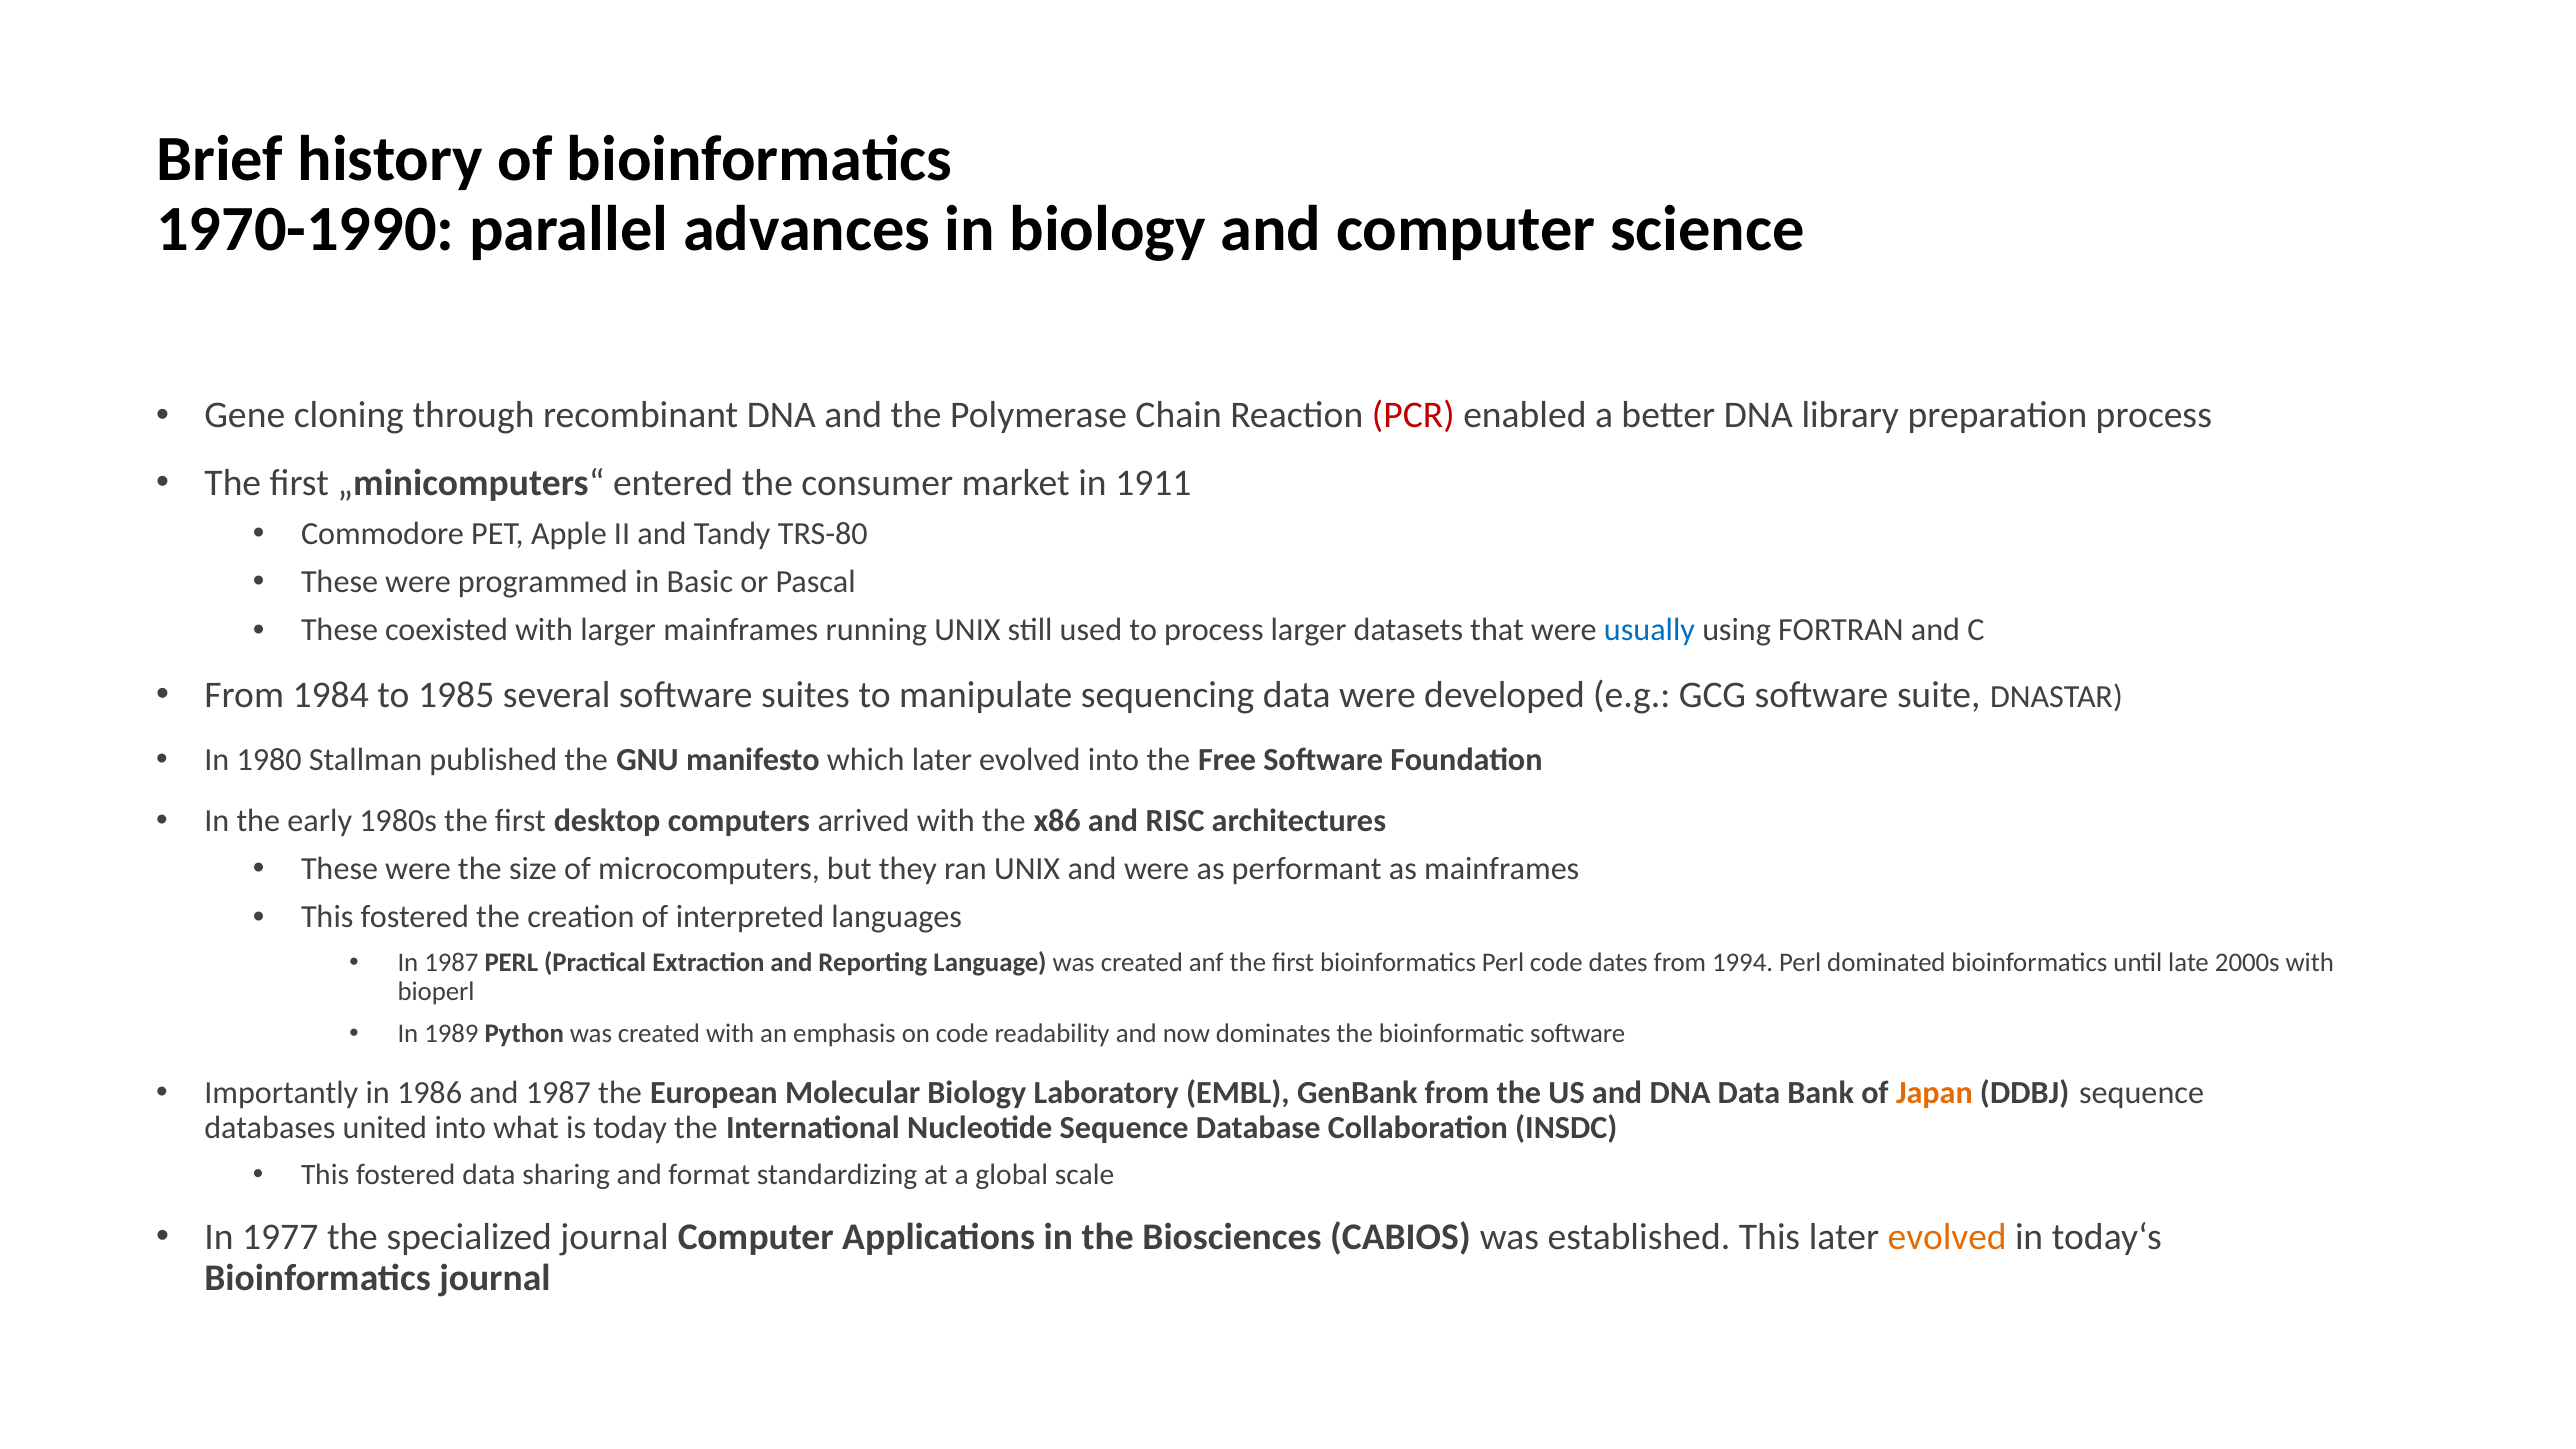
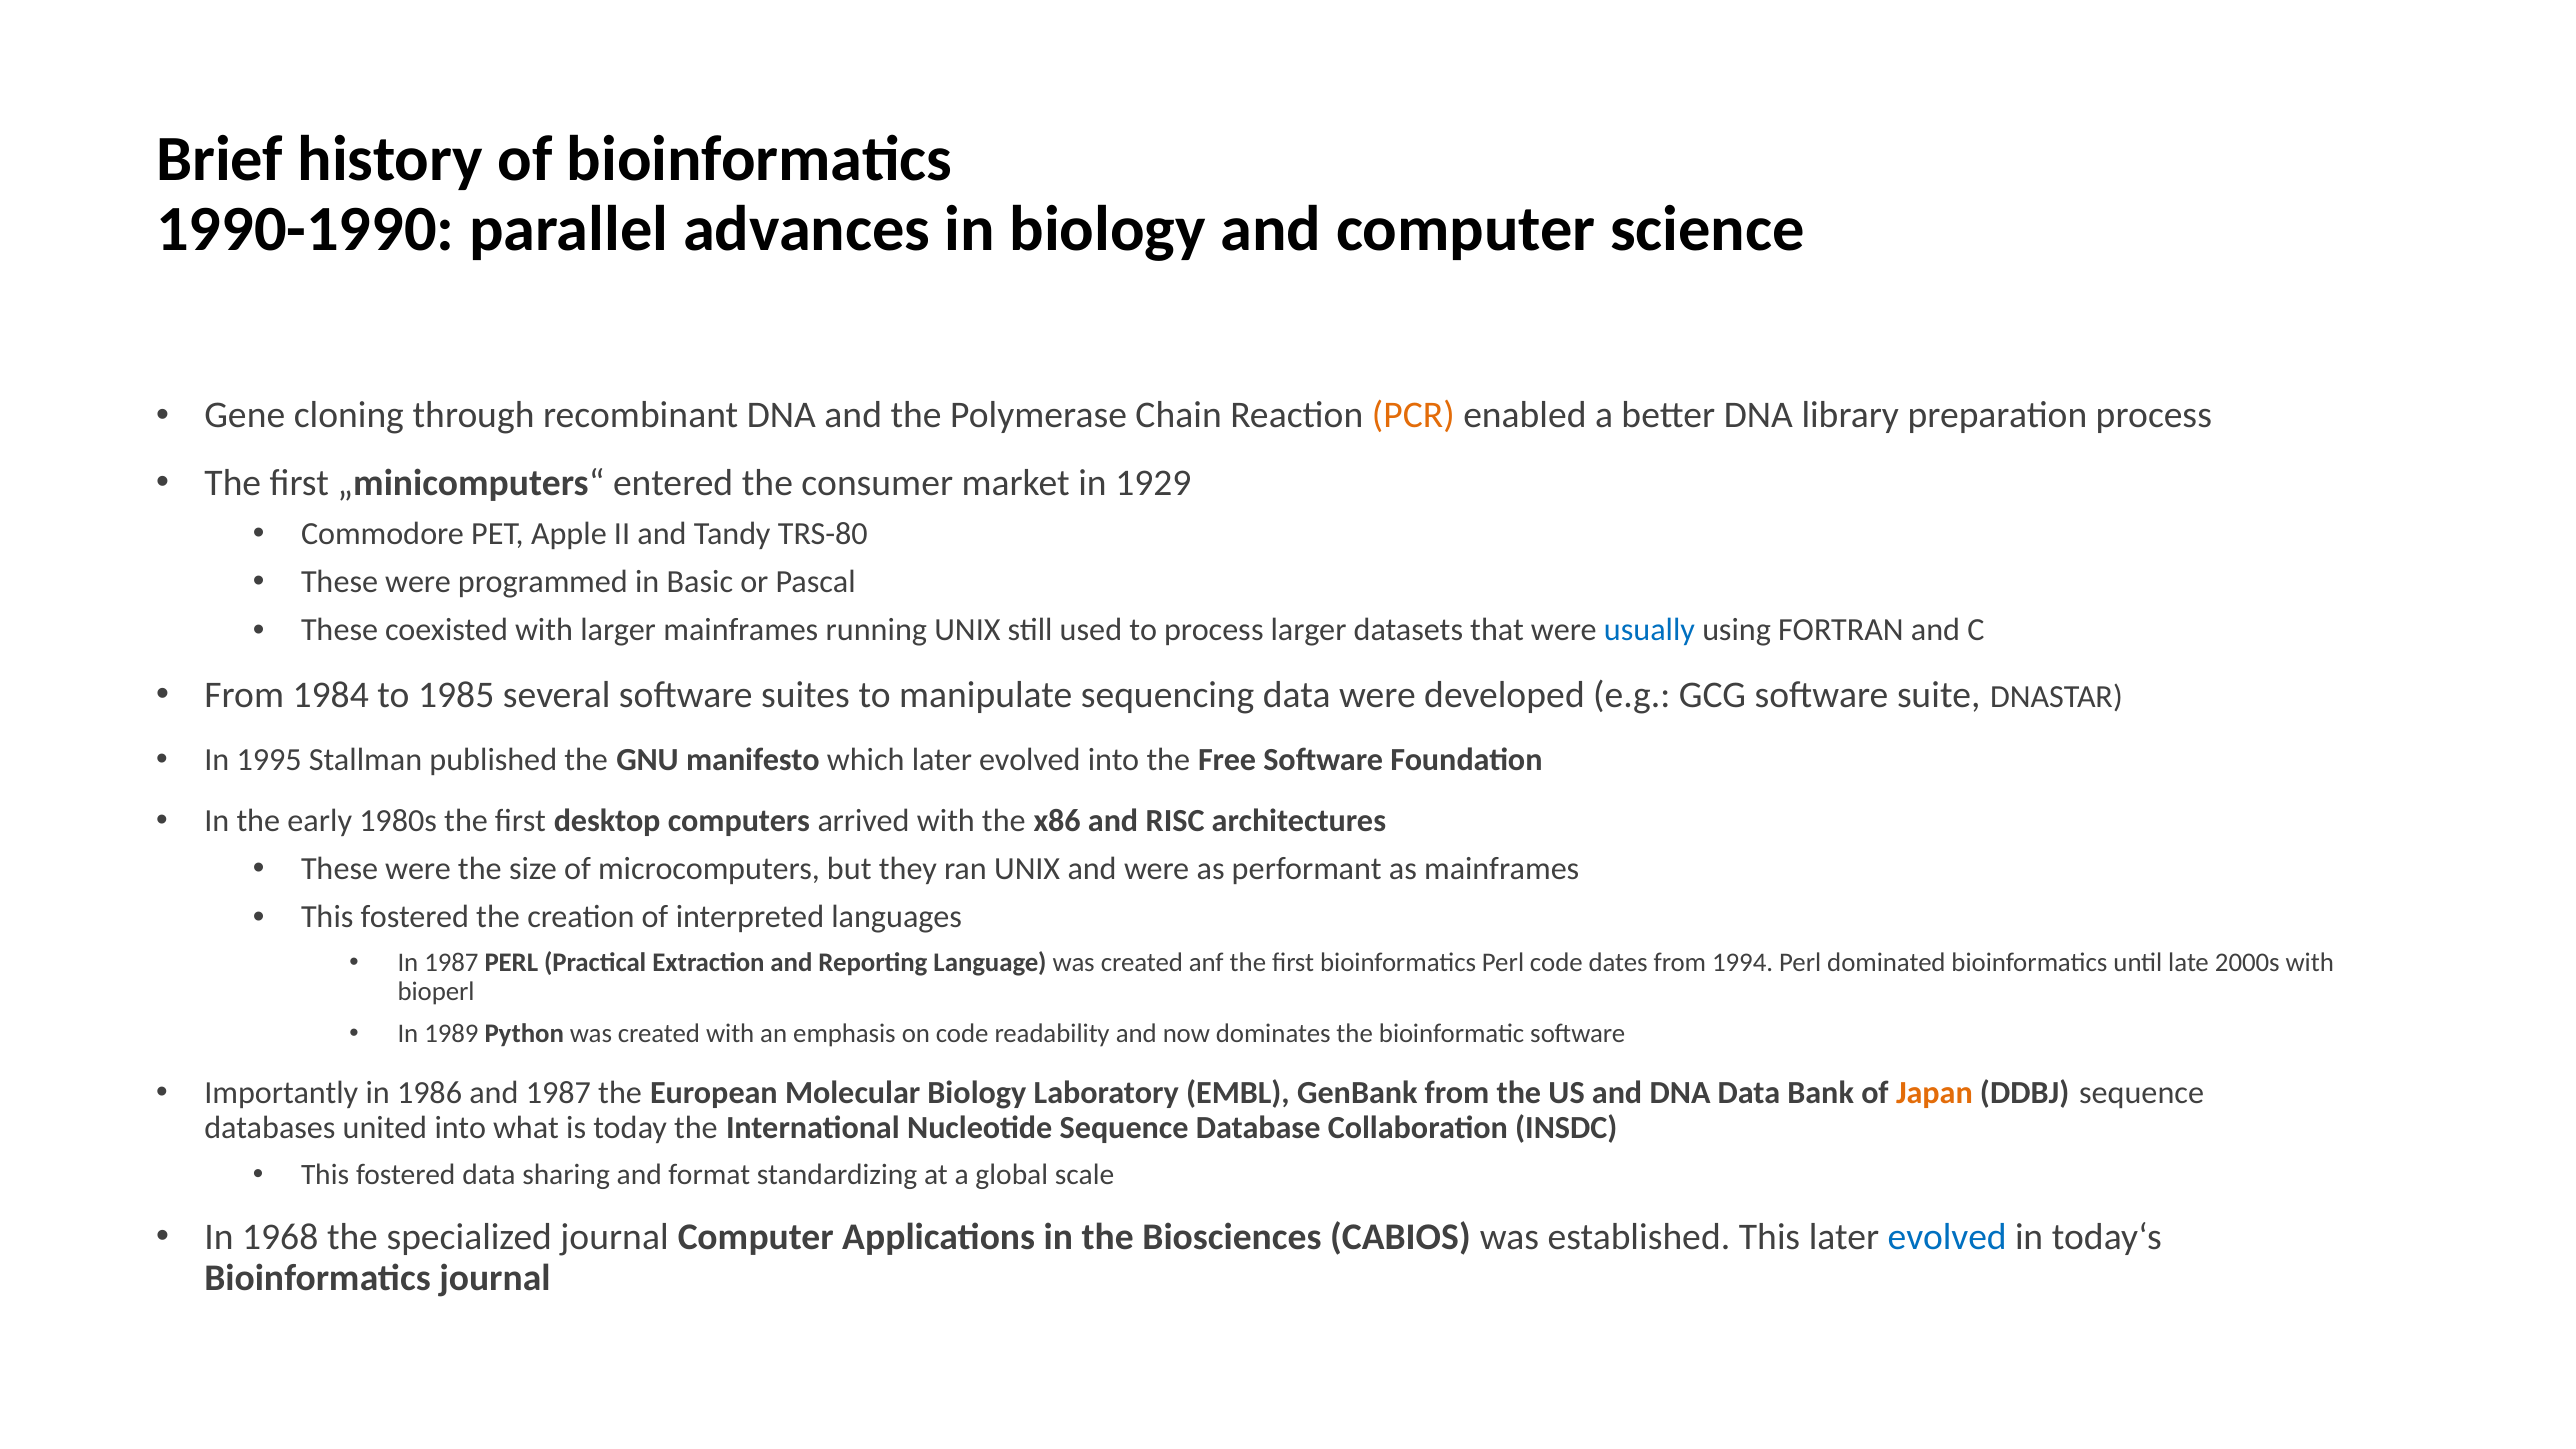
1970-1990: 1970-1990 -> 1990-1990 (305, 229)
PCR colour: red -> orange (1413, 415)
1911: 1911 -> 1929 (1153, 483)
1980: 1980 -> 1995 (269, 759)
1977: 1977 -> 1968 (280, 1237)
evolved colour: orange -> blue (1947, 1237)
